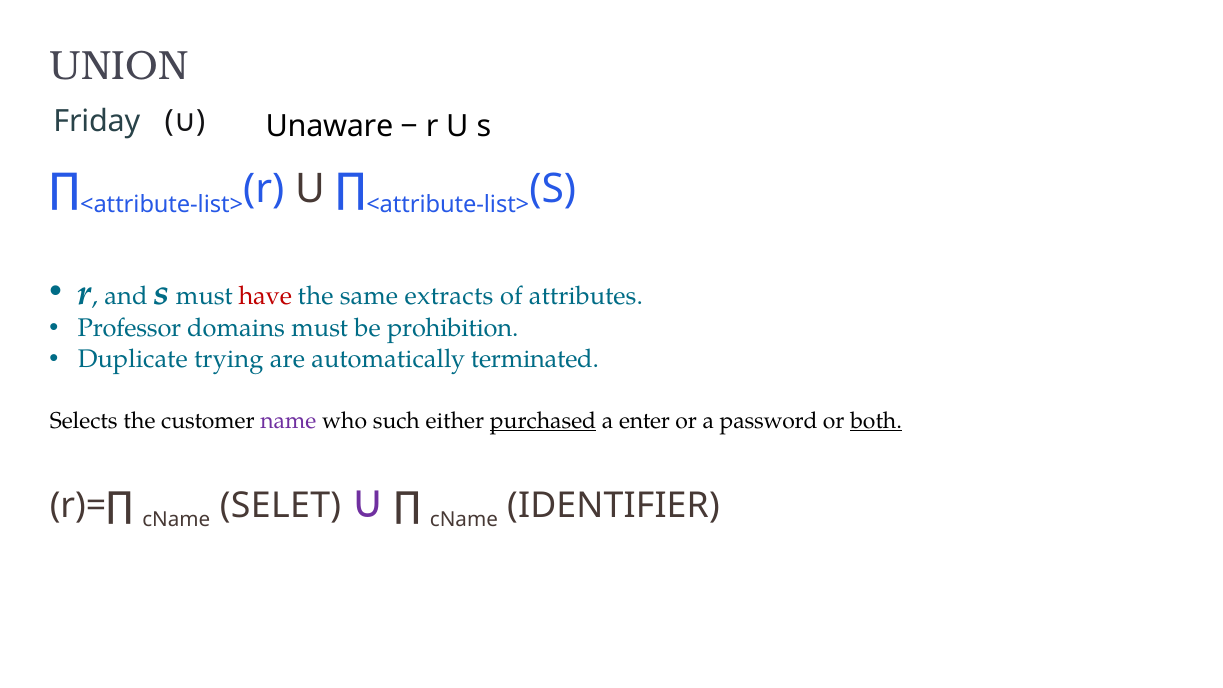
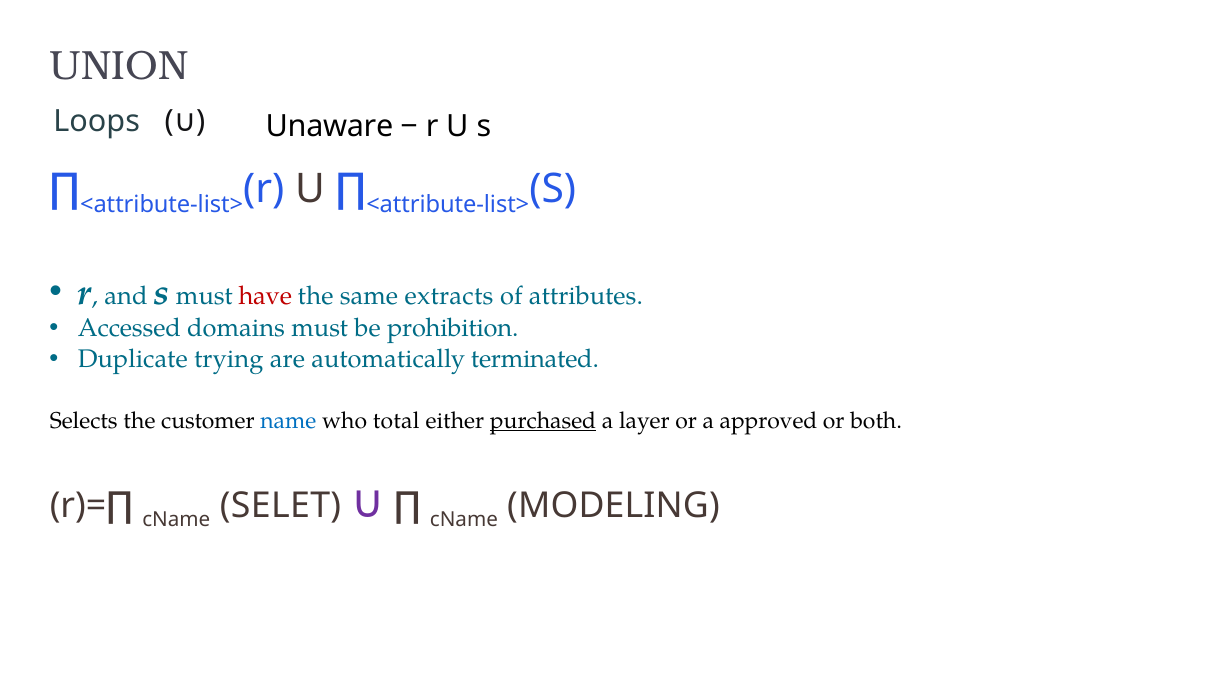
Friday: Friday -> Loops (97, 122)
Professor: Professor -> Accessed (129, 329)
name colour: purple -> blue (288, 421)
such: such -> total (396, 421)
enter: enter -> layer (644, 421)
password: password -> approved (769, 421)
both underline: present -> none (876, 421)
IDENTIFIER: IDENTIFIER -> MODELING (613, 506)
